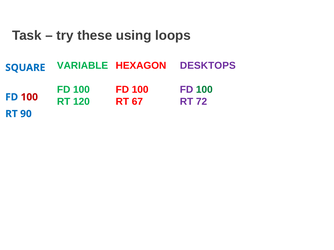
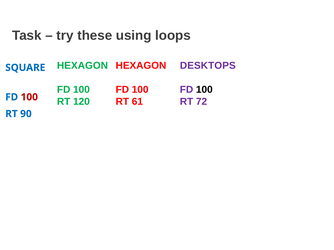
VARIABLE: VARIABLE -> HEXAGON (82, 66)
100 colour: green -> black (204, 90)
67: 67 -> 61 (137, 102)
